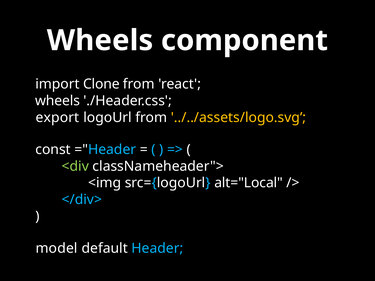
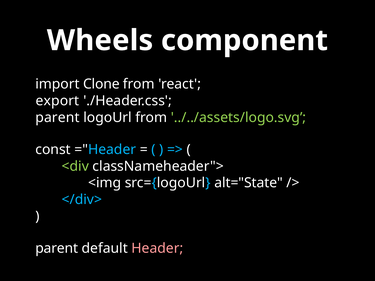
wheels: wheels -> export (57, 101)
export: export -> parent (57, 118)
../../assets/logo.svg colour: yellow -> light green (238, 118)
alt="Local: alt="Local -> alt="State (249, 183)
model: model -> parent (57, 249)
Header colour: light blue -> pink (157, 249)
